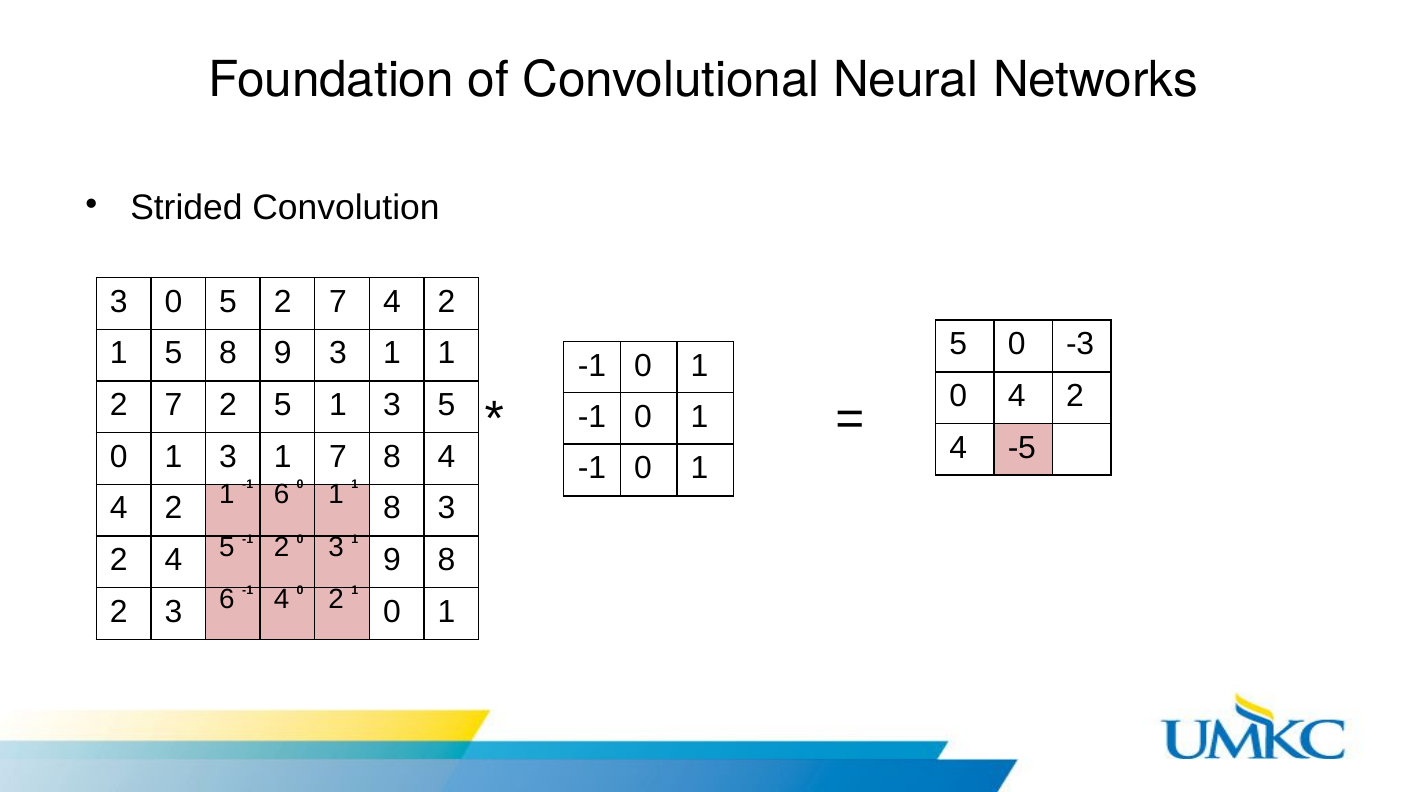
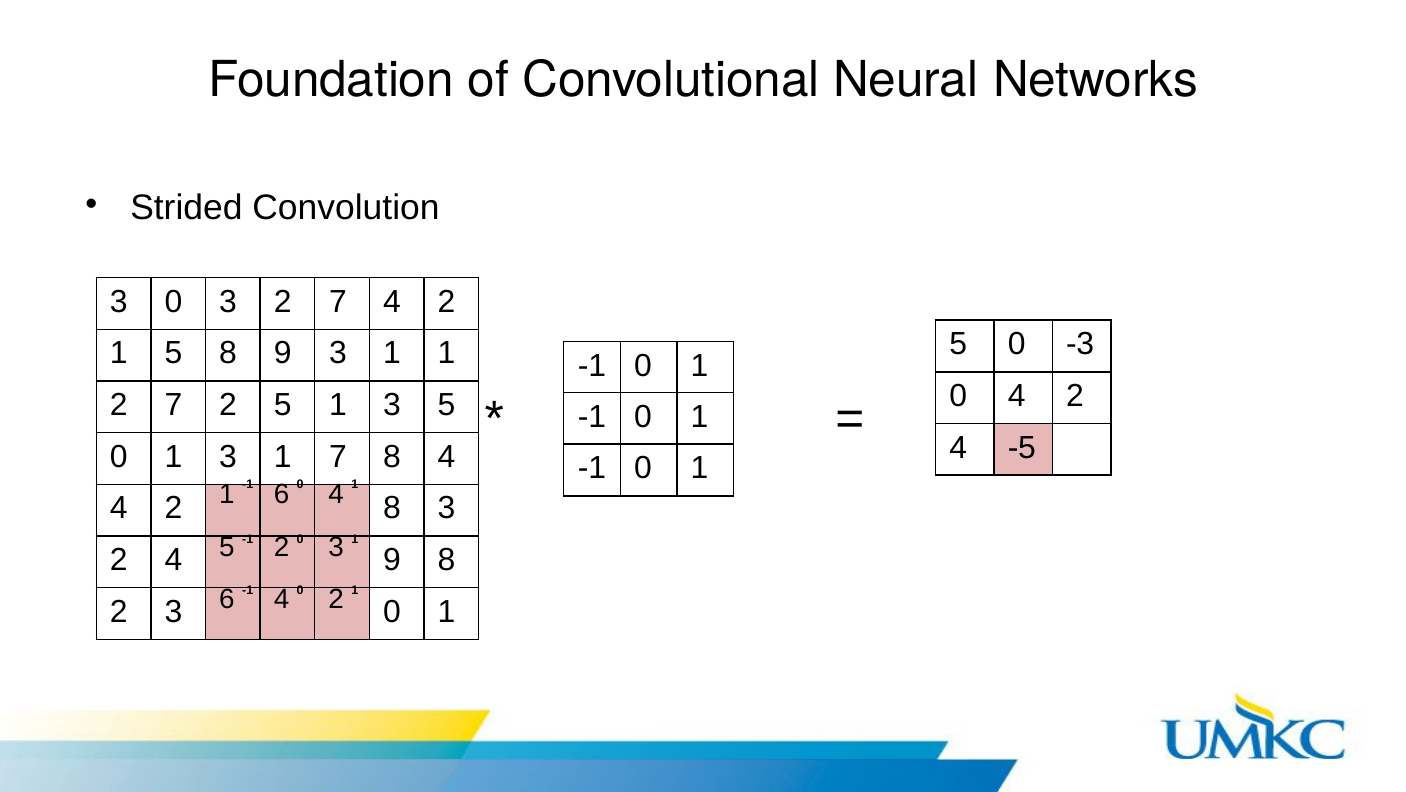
3 0 5: 5 -> 3 (228, 302)
6 0 1: 1 -> 4 (336, 494)
